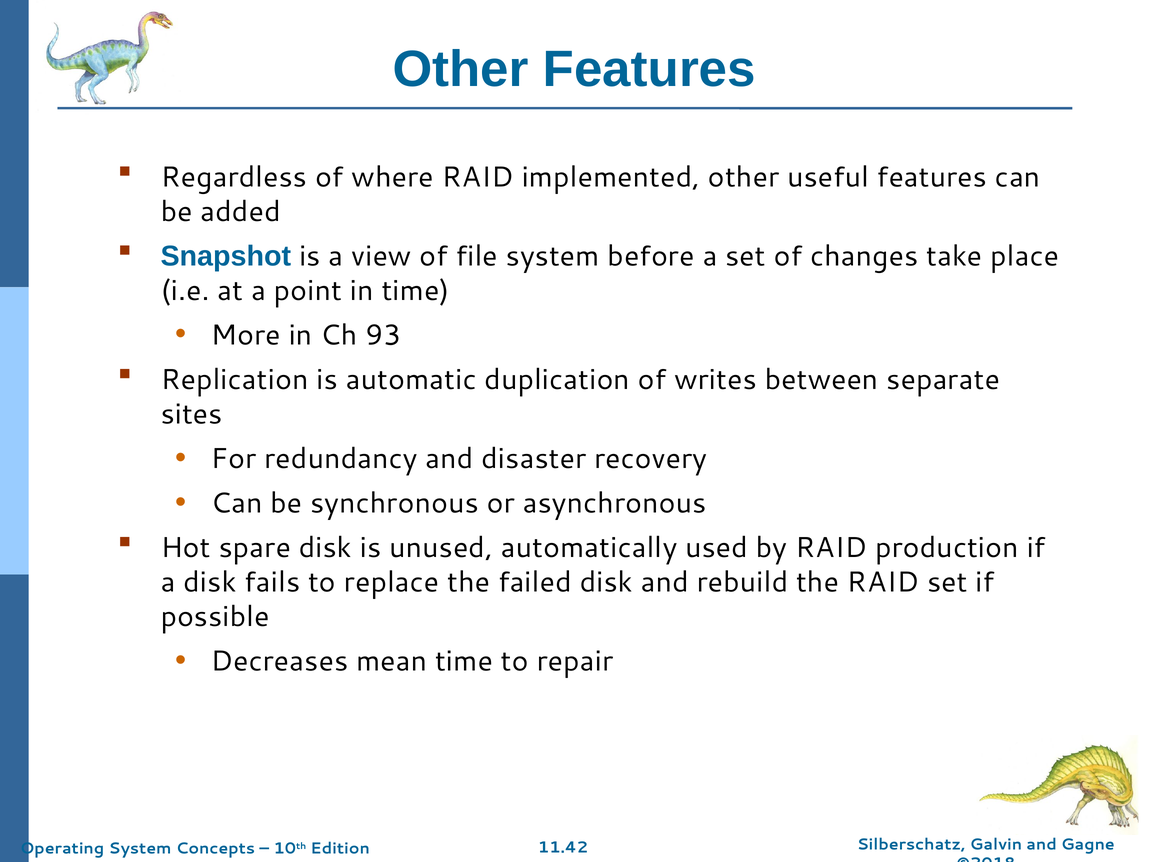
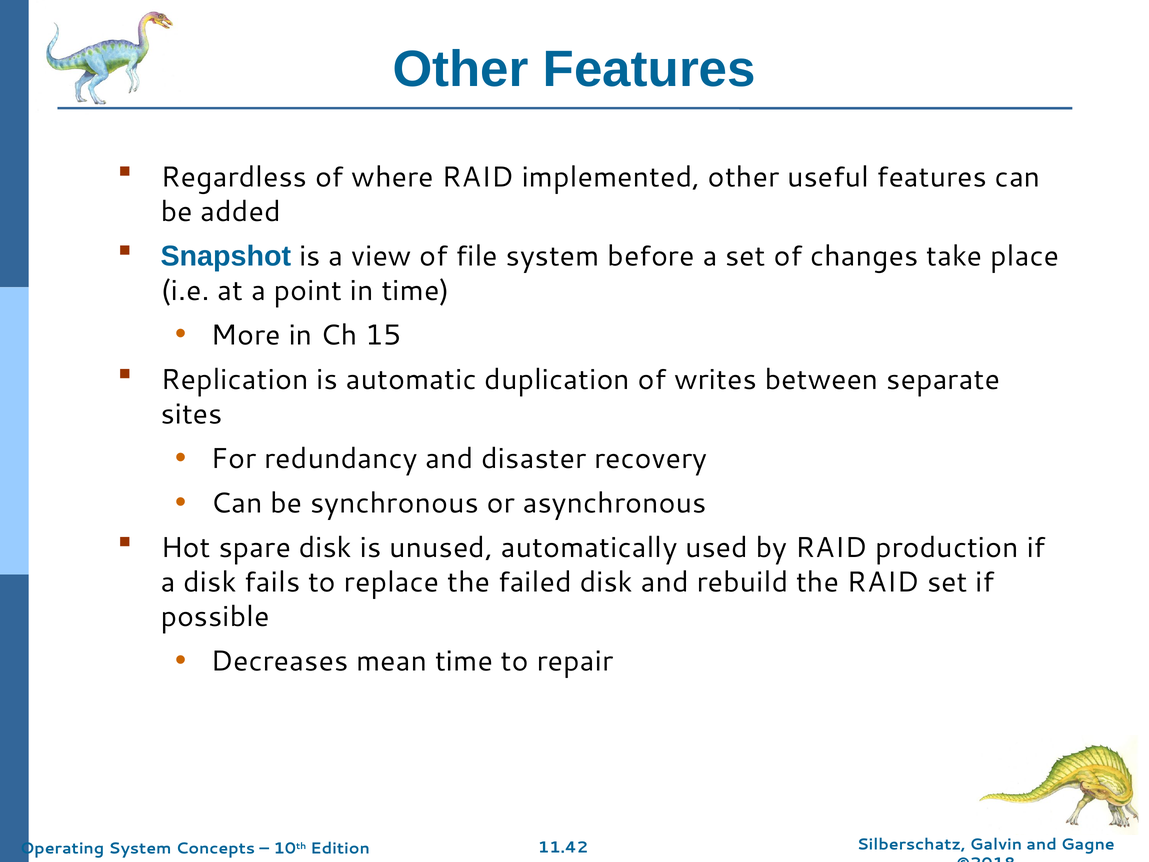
93: 93 -> 15 (383, 335)
